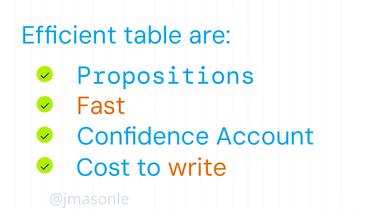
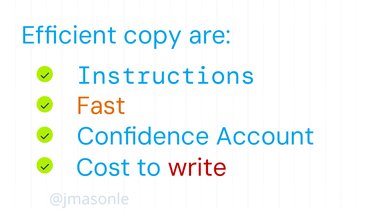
table: table -> copy (153, 36)
Propositions: Propositions -> Instructions (166, 76)
write colour: orange -> red (197, 168)
